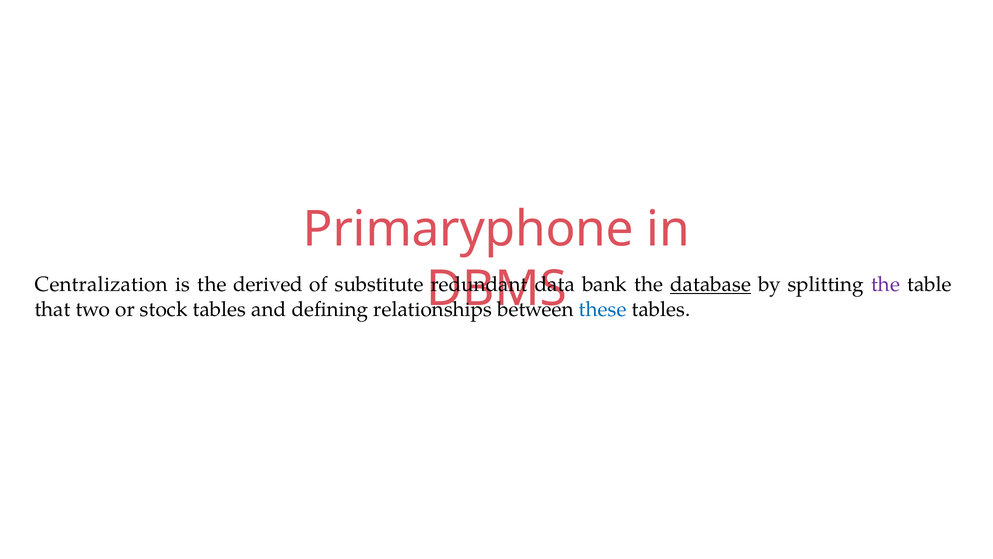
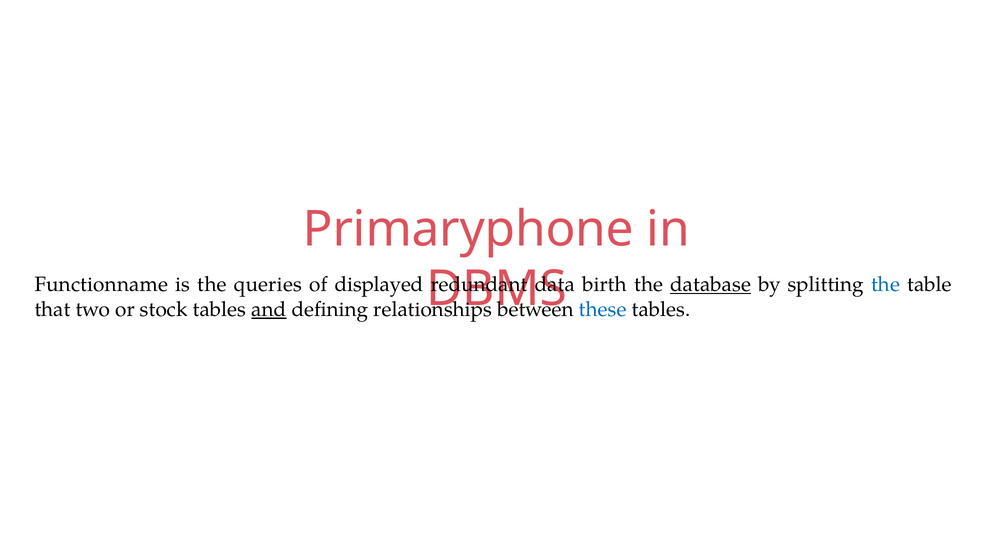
Centralization: Centralization -> Functionname (101, 284)
derived: derived -> queries (268, 284)
substitute: substitute -> displayed (379, 284)
bank: bank -> birth (604, 284)
the colour: purple -> blue (886, 284)
and underline: none -> present (269, 309)
